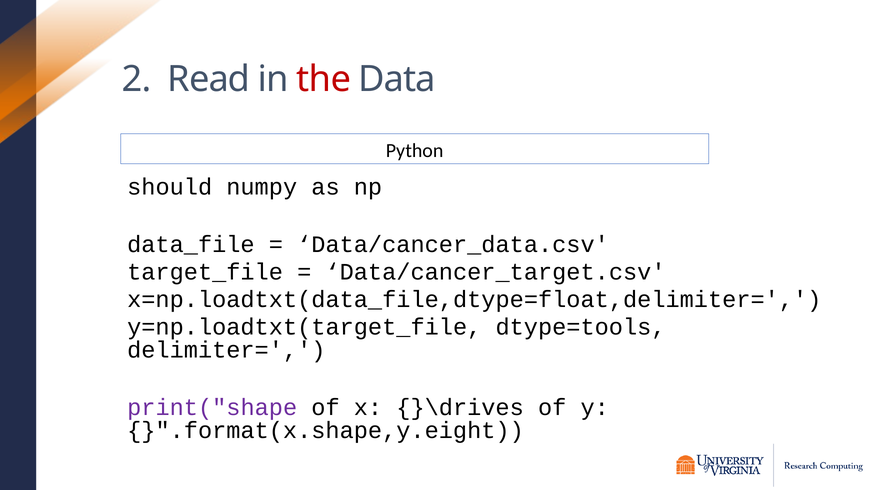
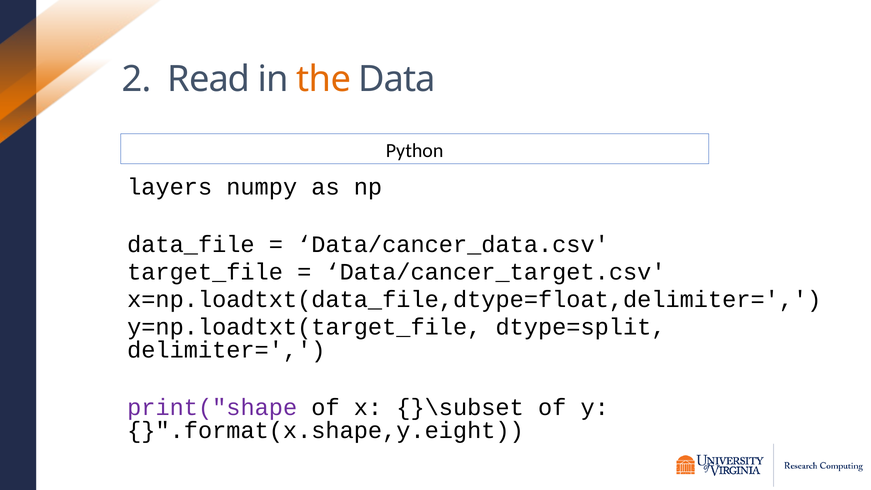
the colour: red -> orange (324, 79)
should: should -> layers (170, 187)
dtype=tools: dtype=tools -> dtype=split (581, 327)
}\drives: }\drives -> }\subset (460, 407)
